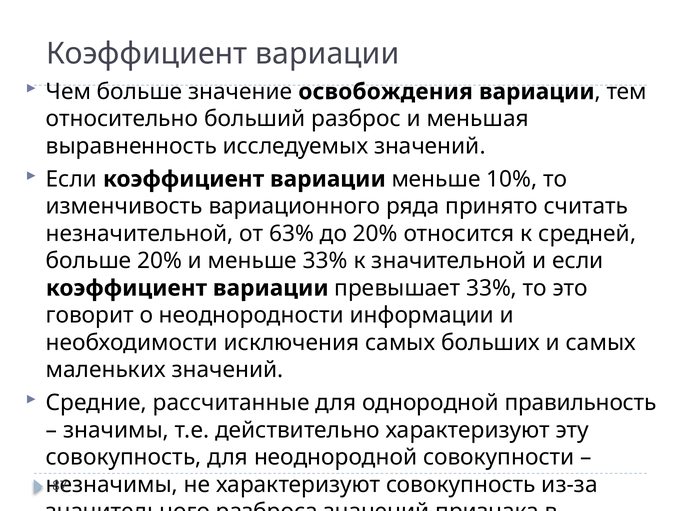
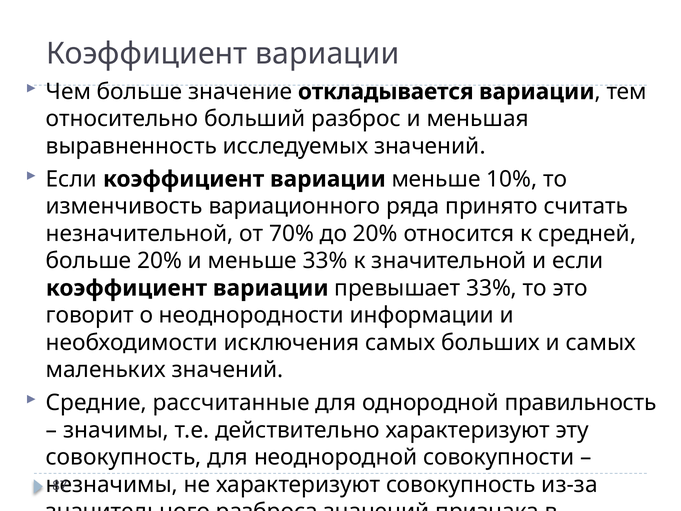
освобождения: освобождения -> откладывается (386, 92)
63%: 63% -> 70% (291, 234)
